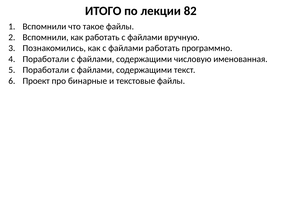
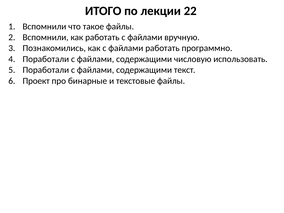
82: 82 -> 22 (190, 11)
именованная: именованная -> использовать (240, 59)
